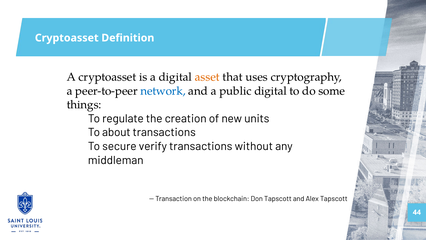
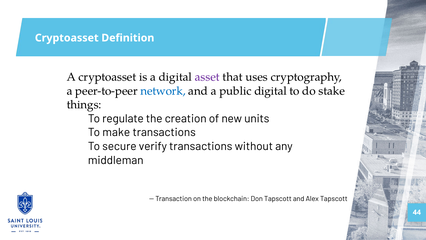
asset colour: orange -> purple (207, 77)
some: some -> stake (332, 91)
about: about -> make (116, 132)
